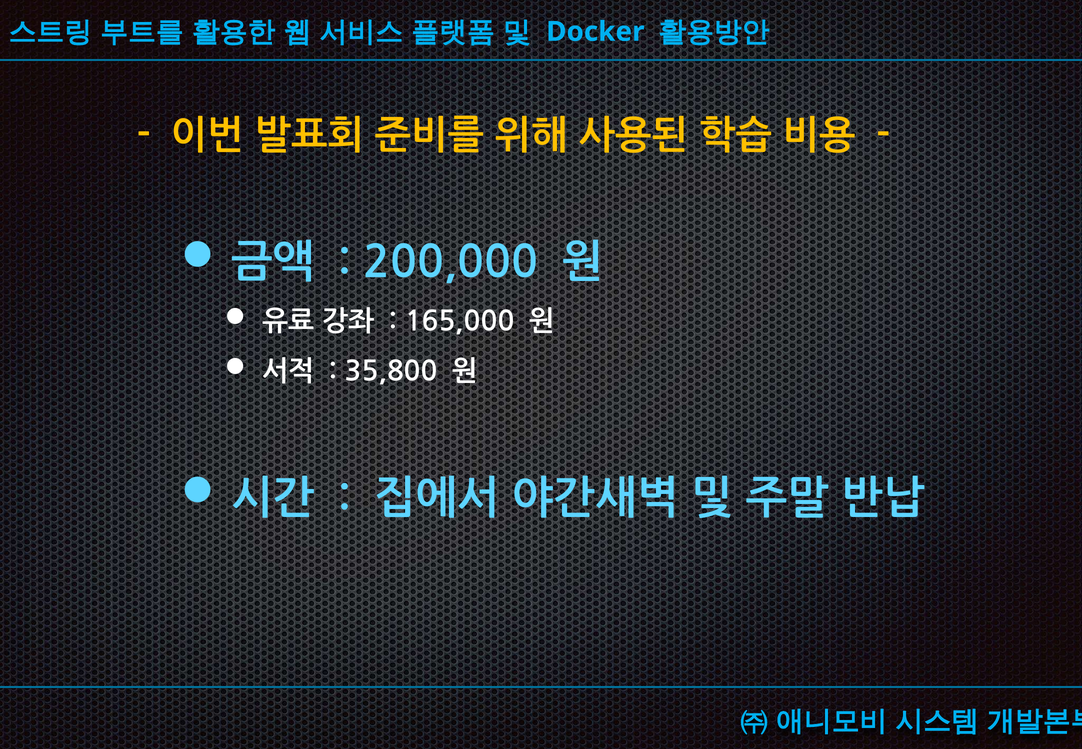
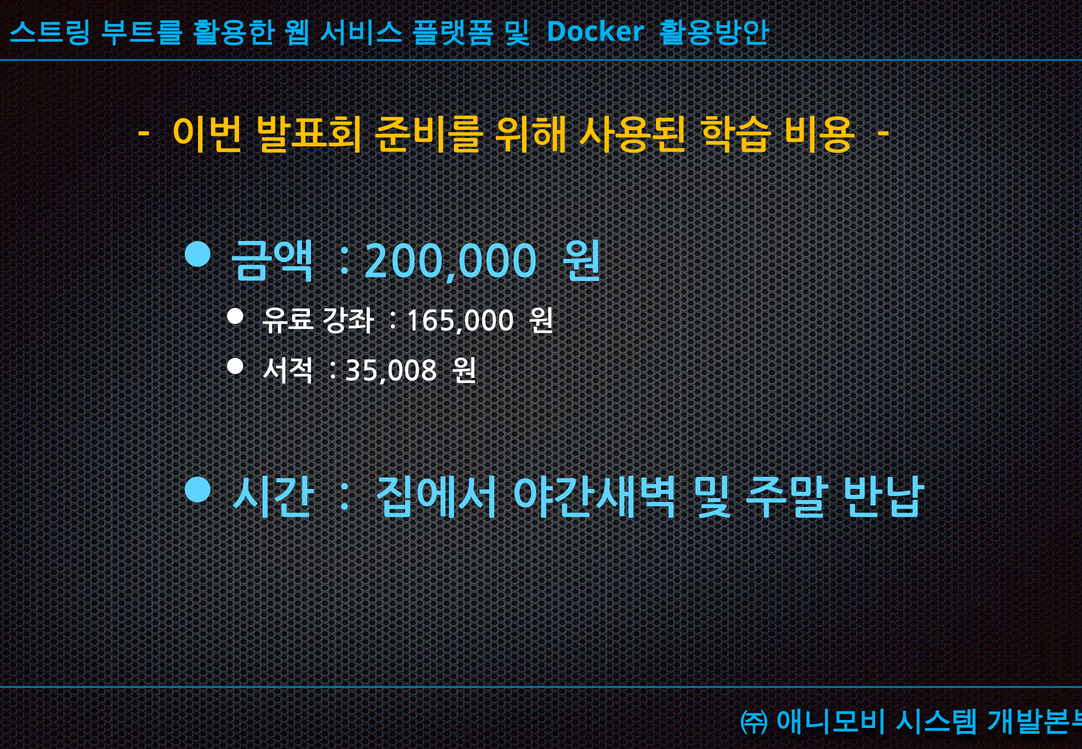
35,800: 35,800 -> 35,008 (391, 371)
